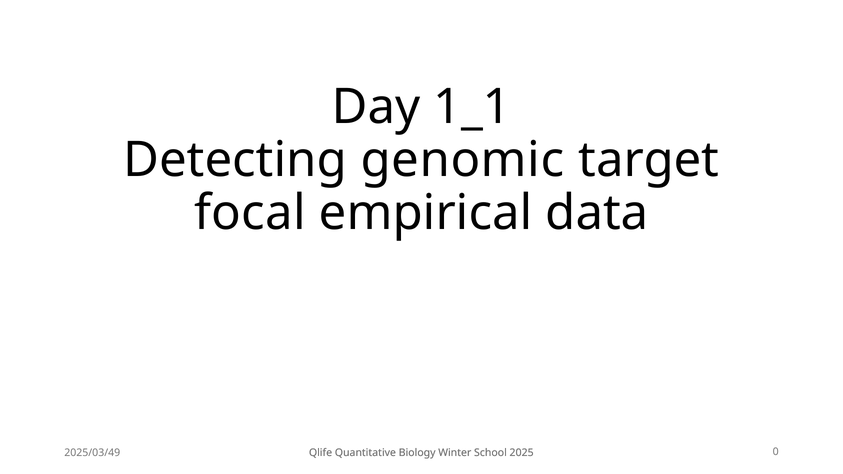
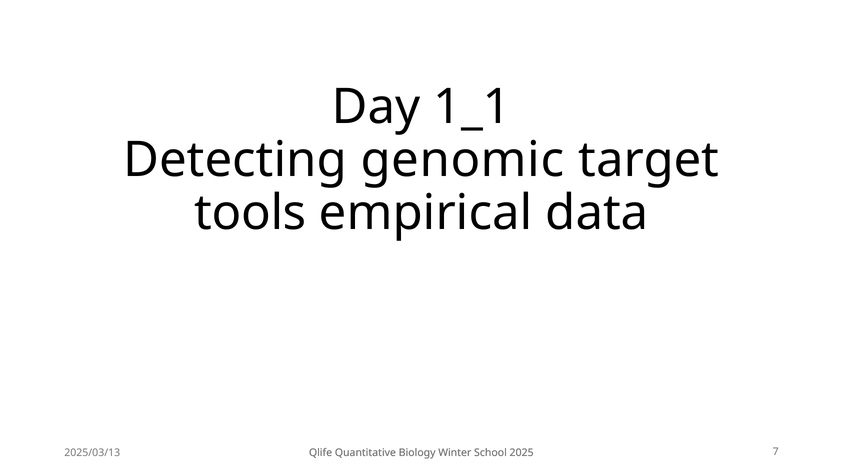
focal: focal -> tools (250, 213)
2025/03/49: 2025/03/49 -> 2025/03/13 (92, 453)
0: 0 -> 7 (776, 452)
